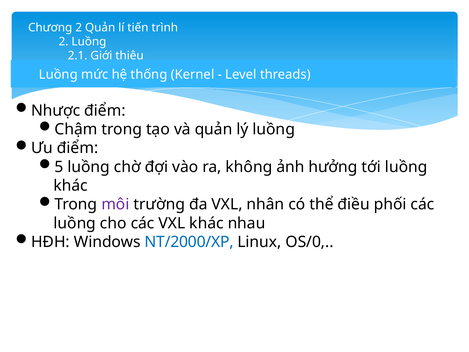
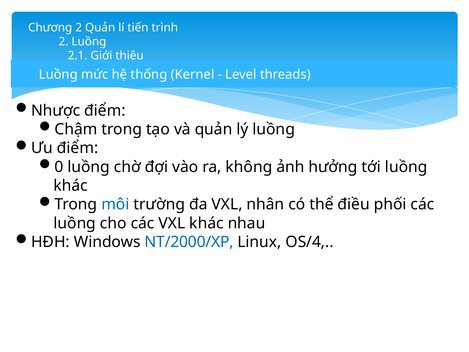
5: 5 -> 0 (59, 167)
môi colour: purple -> blue (115, 204)
OS/0: OS/0 -> OS/4 (310, 242)
